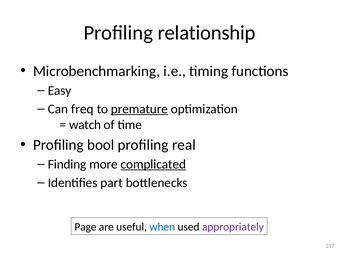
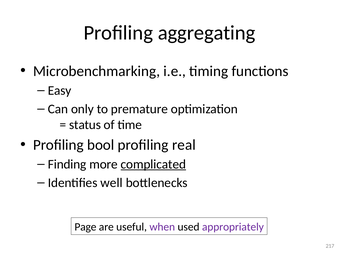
relationship: relationship -> aggregating (207, 33)
freq: freq -> only (82, 109)
premature underline: present -> none (139, 109)
watch: watch -> status (85, 125)
part: part -> well (112, 183)
when colour: blue -> purple (162, 227)
